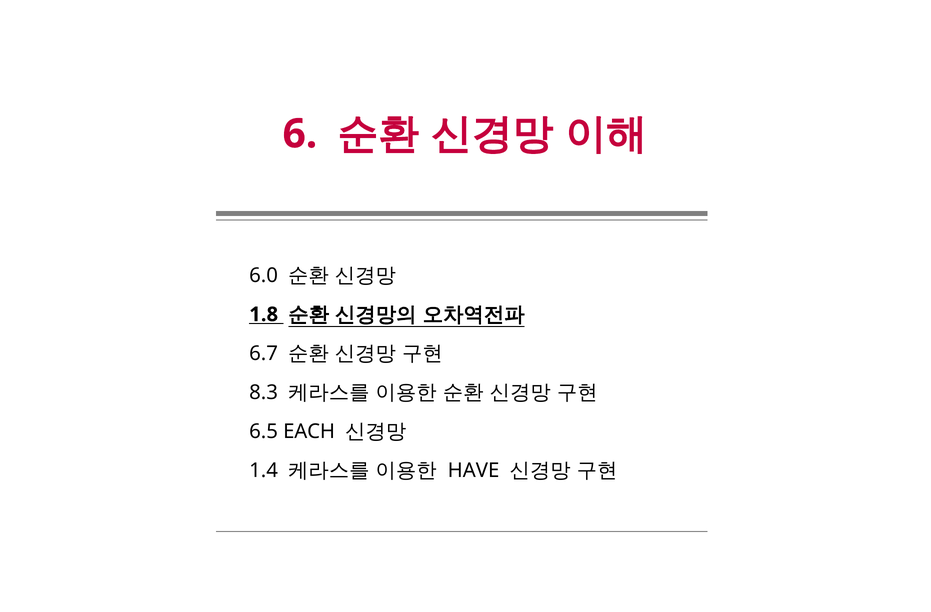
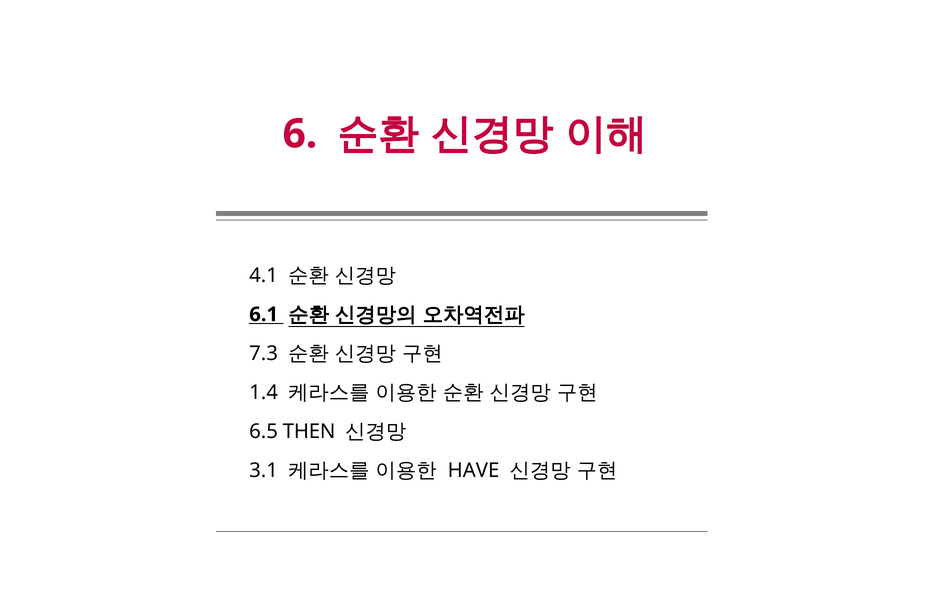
6.0: 6.0 -> 4.1 (264, 275)
1.8: 1.8 -> 6.1 (264, 314)
6.7: 6.7 -> 7.3 (264, 353)
8.3: 8.3 -> 1.4 (264, 392)
EACH: EACH -> THEN (309, 431)
1.4: 1.4 -> 3.1 (264, 470)
